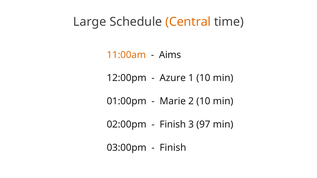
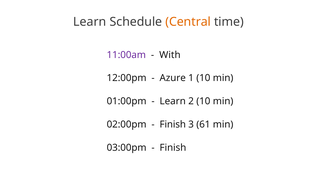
Large: Large -> Learn (90, 22)
11:00am colour: orange -> purple (126, 55)
Aims: Aims -> With (170, 55)
Marie: Marie -> Learn (173, 101)
97: 97 -> 61 (203, 125)
